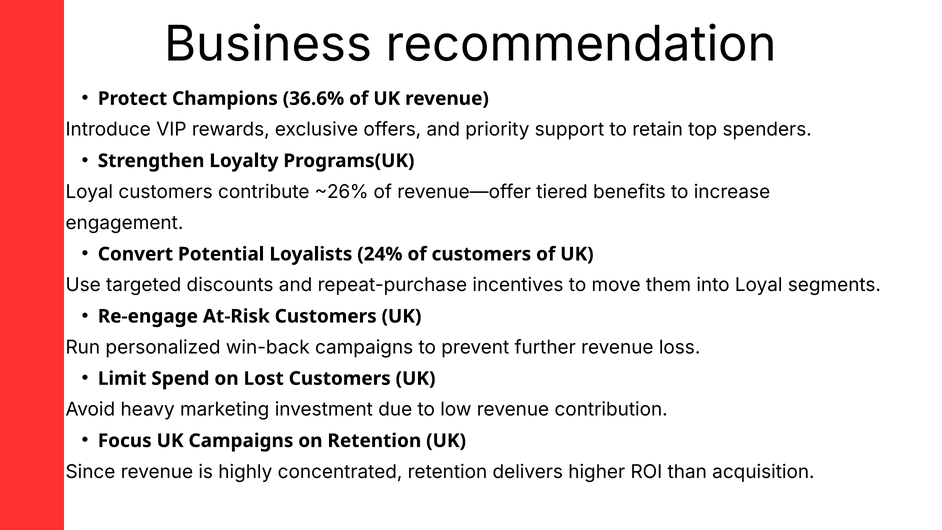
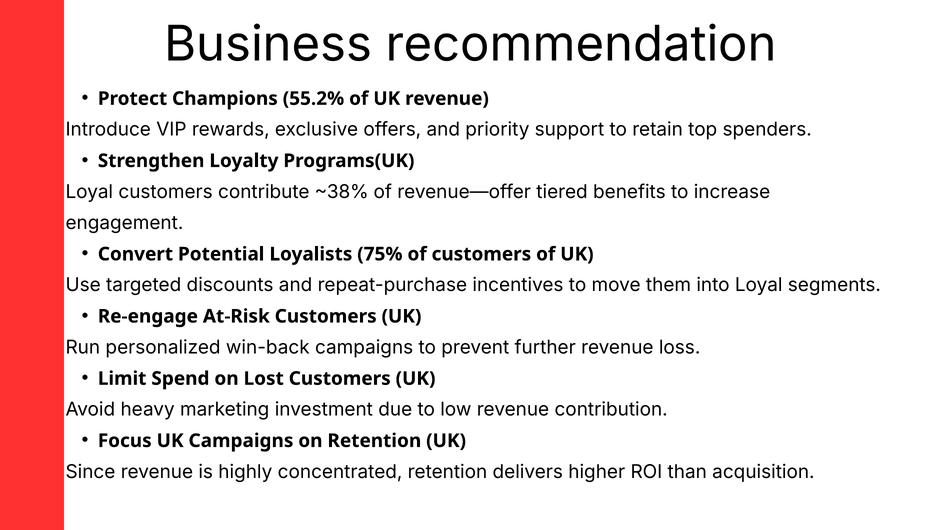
36.6%: 36.6% -> 55.2% (313, 99)
~26%: ~26% -> ~38% (342, 192)
24%: 24% -> 75% (380, 254)
